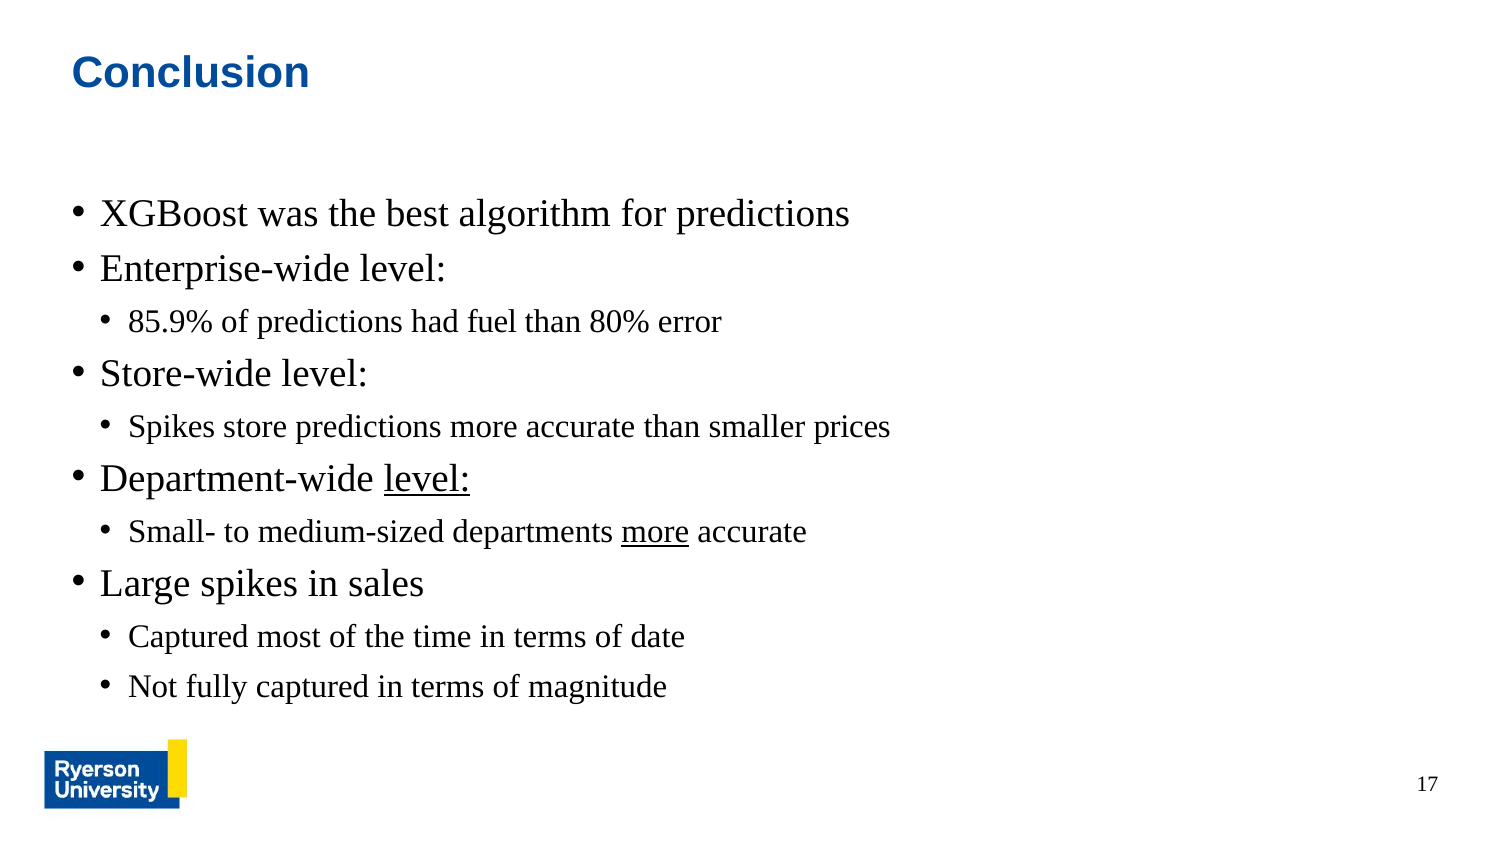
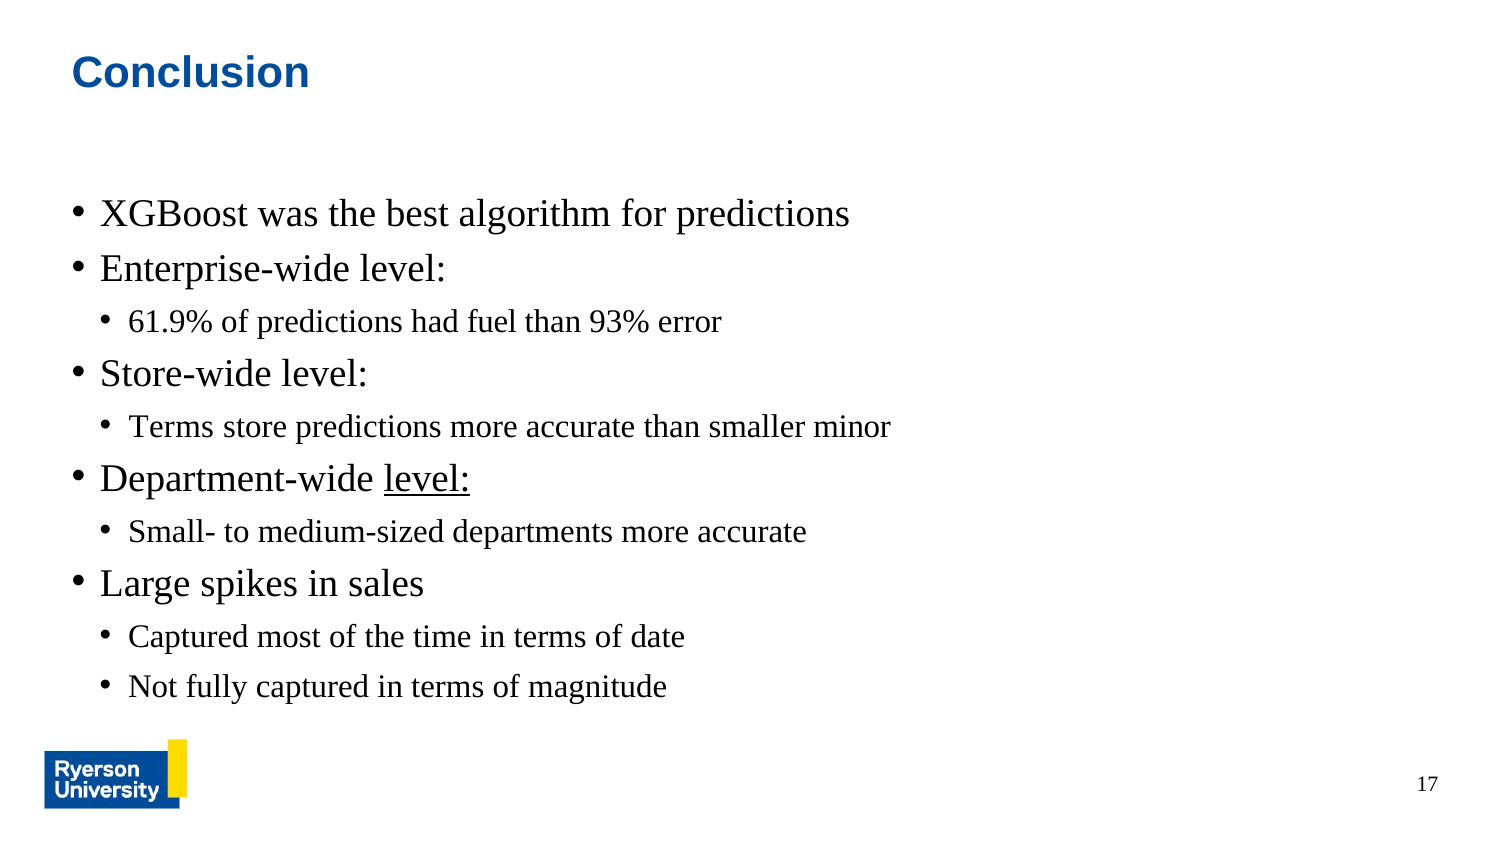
85.9%: 85.9% -> 61.9% (171, 322)
80%: 80% -> 93% (620, 322)
Spikes: Spikes -> Terms (171, 427)
prices: prices -> minor (852, 427)
more underline: present -> none (655, 532)
